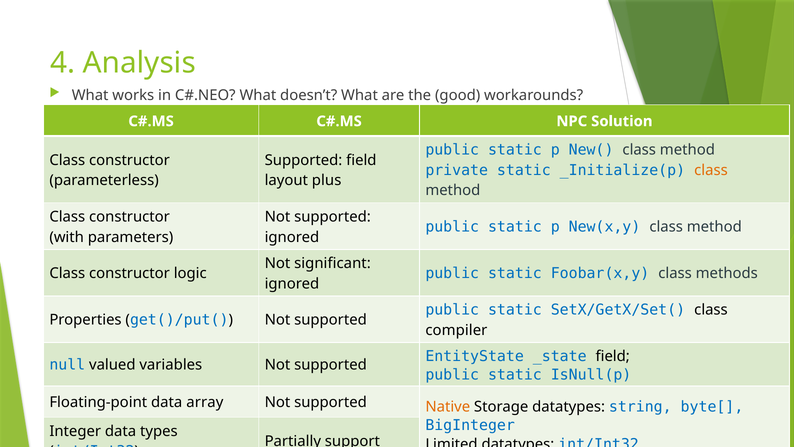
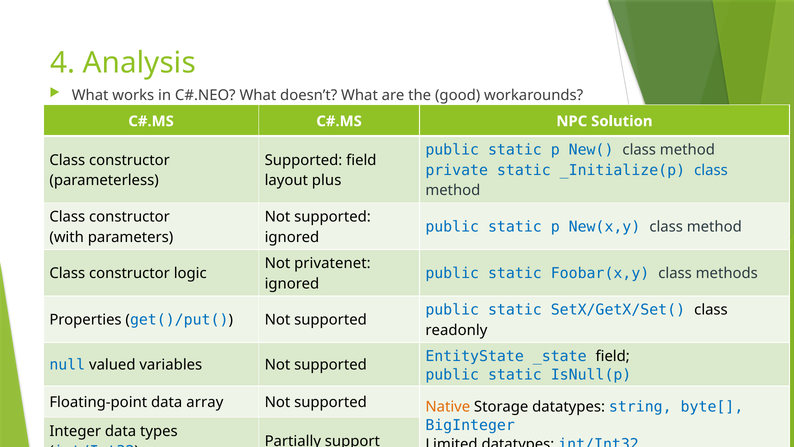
class colour: orange -> blue (711, 170)
significant: significant -> privatenet (332, 263)
compiler: compiler -> readonly (456, 330)
